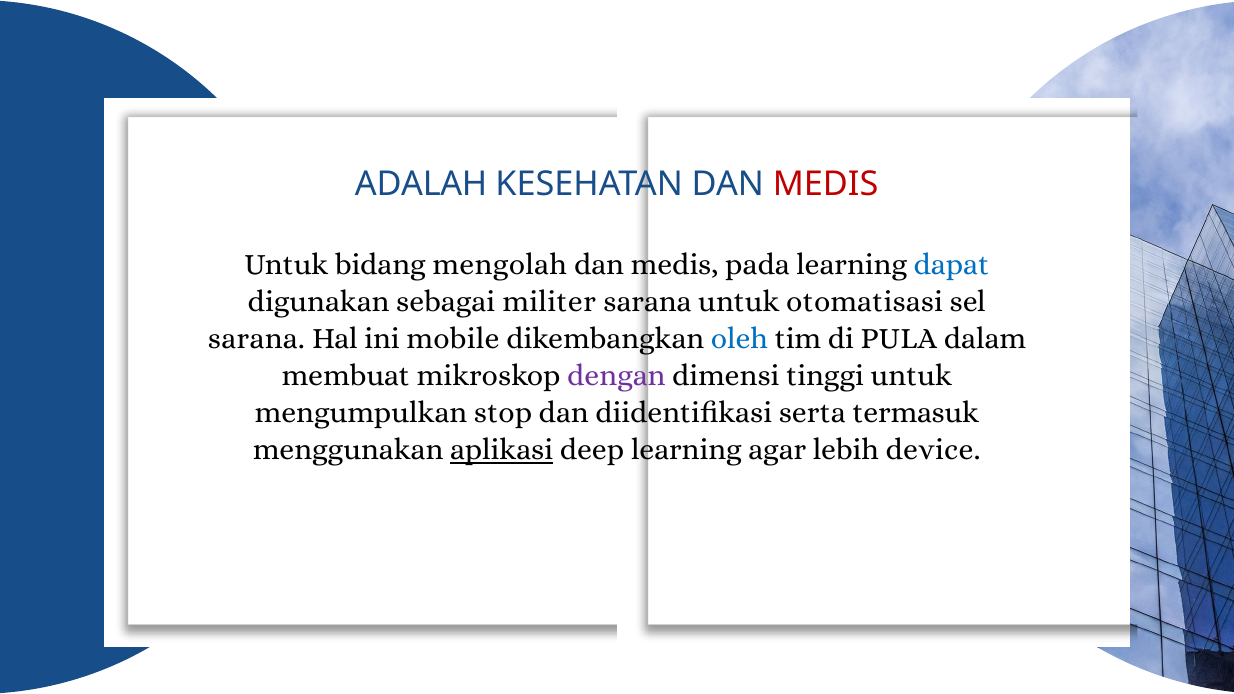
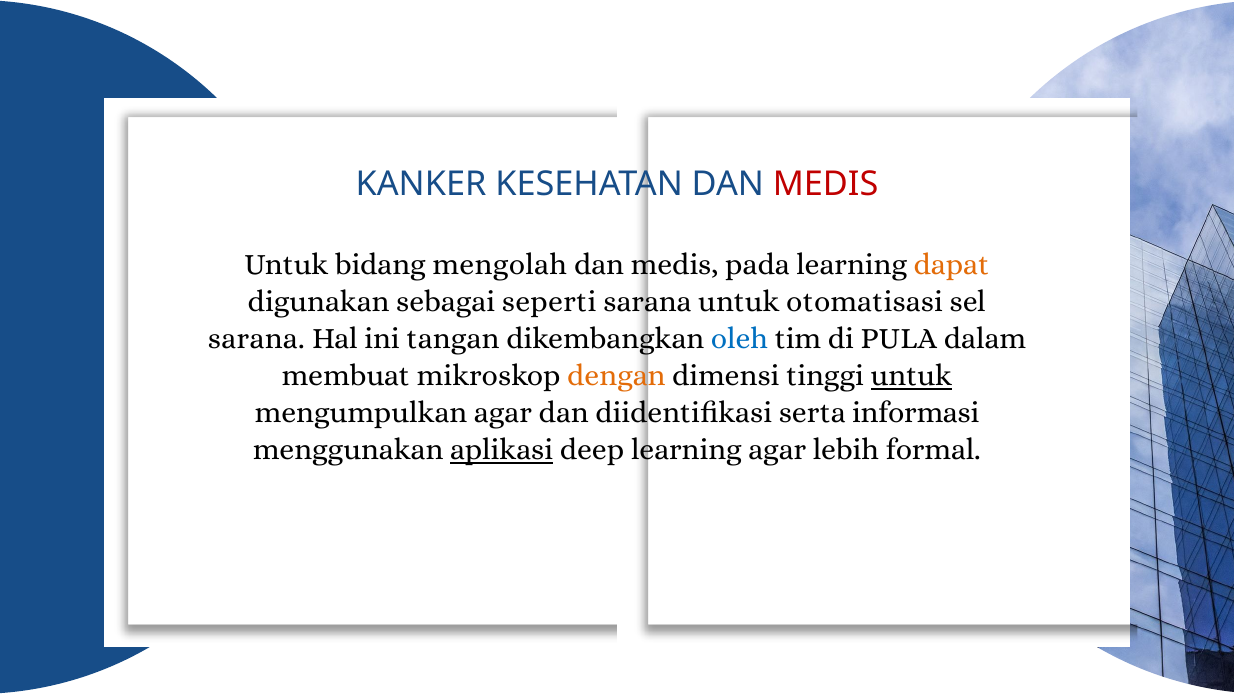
ADALAH: ADALAH -> KANKER (421, 185)
dapat colour: blue -> orange (952, 265)
militer: militer -> seperti (549, 302)
mobile: mobile -> tangan (453, 339)
dengan colour: purple -> orange (616, 376)
untuk underline: none -> present (911, 376)
mengumpulkan stop: stop -> agar (503, 413)
termasuk: termasuk -> informasi (916, 413)
device: device -> formal (933, 450)
